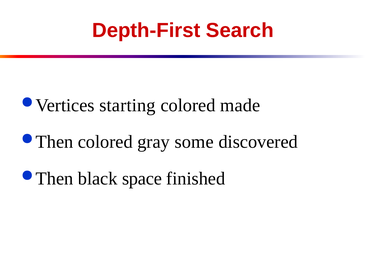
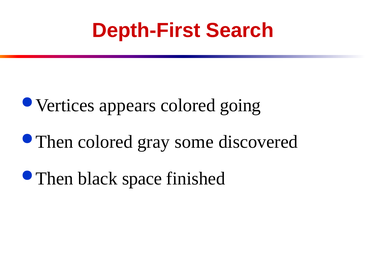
starting: starting -> appears (128, 105)
made: made -> going (240, 105)
